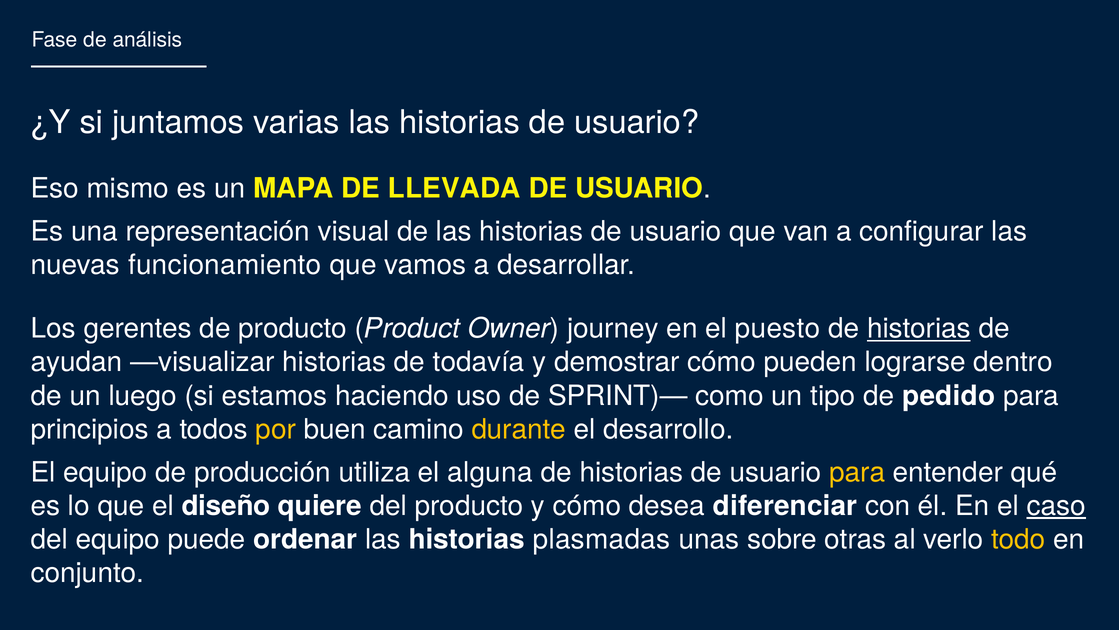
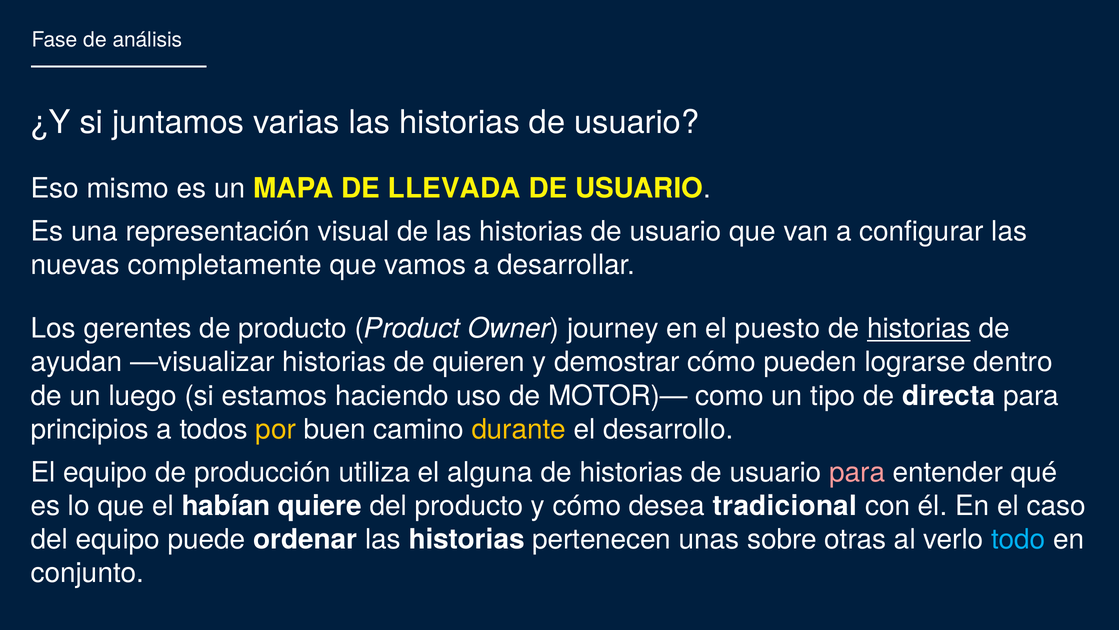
funcionamiento: funcionamiento -> completamente (225, 265)
todavía: todavía -> quieren (479, 362)
SPRINT)—: SPRINT)— -> MOTOR)— (618, 395)
pedido: pedido -> directa (949, 395)
para colour: yellow -> pink (857, 472)
diseño: diseño -> habían (226, 505)
diferenciar: diferenciar -> tradicional (785, 505)
caso underline: present -> none (1056, 505)
plasmadas: plasmadas -> pertenecen (602, 539)
todo colour: yellow -> light blue (1018, 539)
